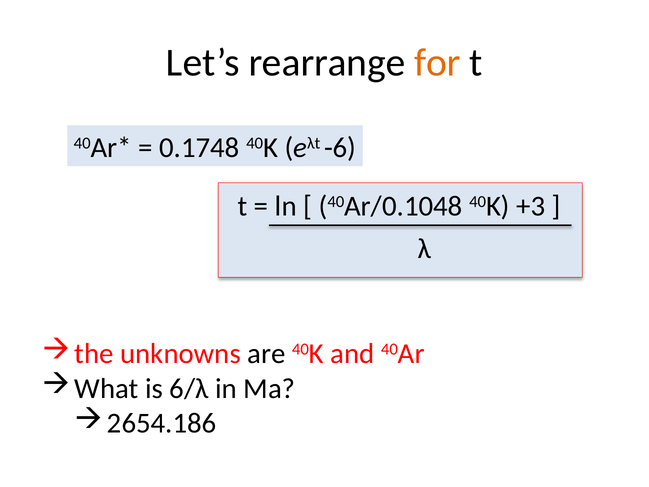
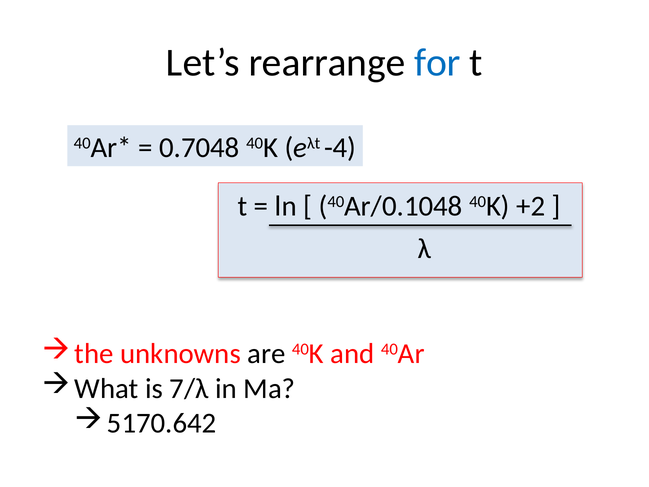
for colour: orange -> blue (438, 63)
0.1748: 0.1748 -> 0.7048 (199, 148)
-6: -6 -> -4 (340, 148)
+3: +3 -> +2 (531, 206)
6/λ: 6/λ -> 7/λ (189, 388)
2654.186: 2654.186 -> 5170.642 (162, 423)
